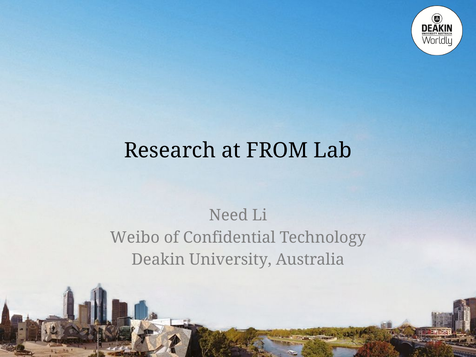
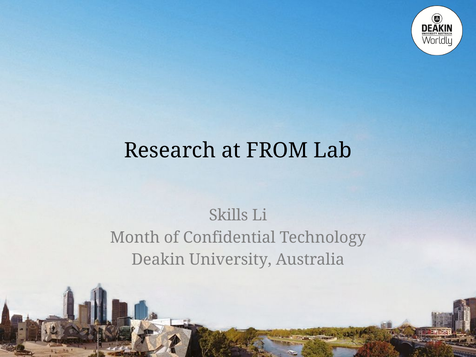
Need: Need -> Skills (229, 215)
Weibo: Weibo -> Month (135, 238)
